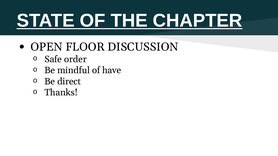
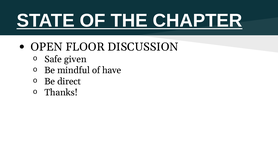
order: order -> given (75, 59)
